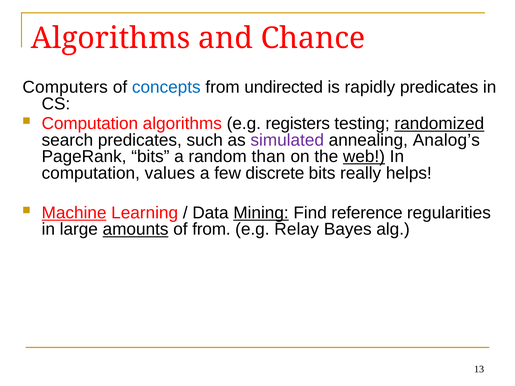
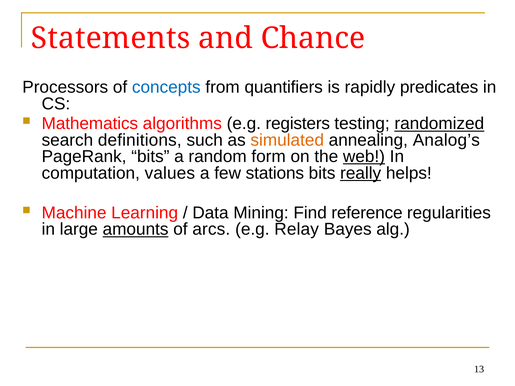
Algorithms: Algorithms -> Statements (111, 38)
Computers: Computers -> Processors (65, 87)
undirected: undirected -> quantifiers (284, 87)
Computation: Computation -> Mathematics (90, 124)
search predicates: predicates -> definitions (140, 140)
simulated colour: purple -> orange (287, 140)
than: than -> form (269, 157)
discrete: discrete -> stations (275, 173)
really underline: none -> present (361, 173)
Machine underline: present -> none (74, 213)
Mining underline: present -> none (261, 213)
of from: from -> arcs (211, 229)
